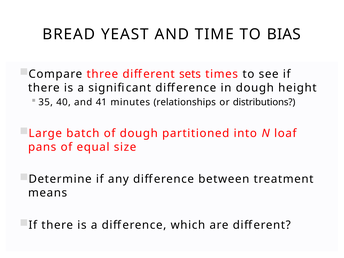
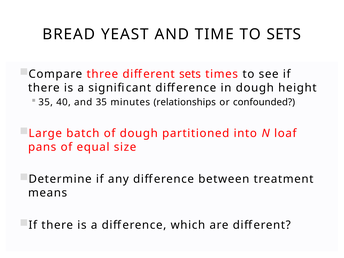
TO BIAS: BIAS -> SETS (284, 34)
and 41: 41 -> 35 (101, 102)
distributions: distributions -> confounded (264, 102)
